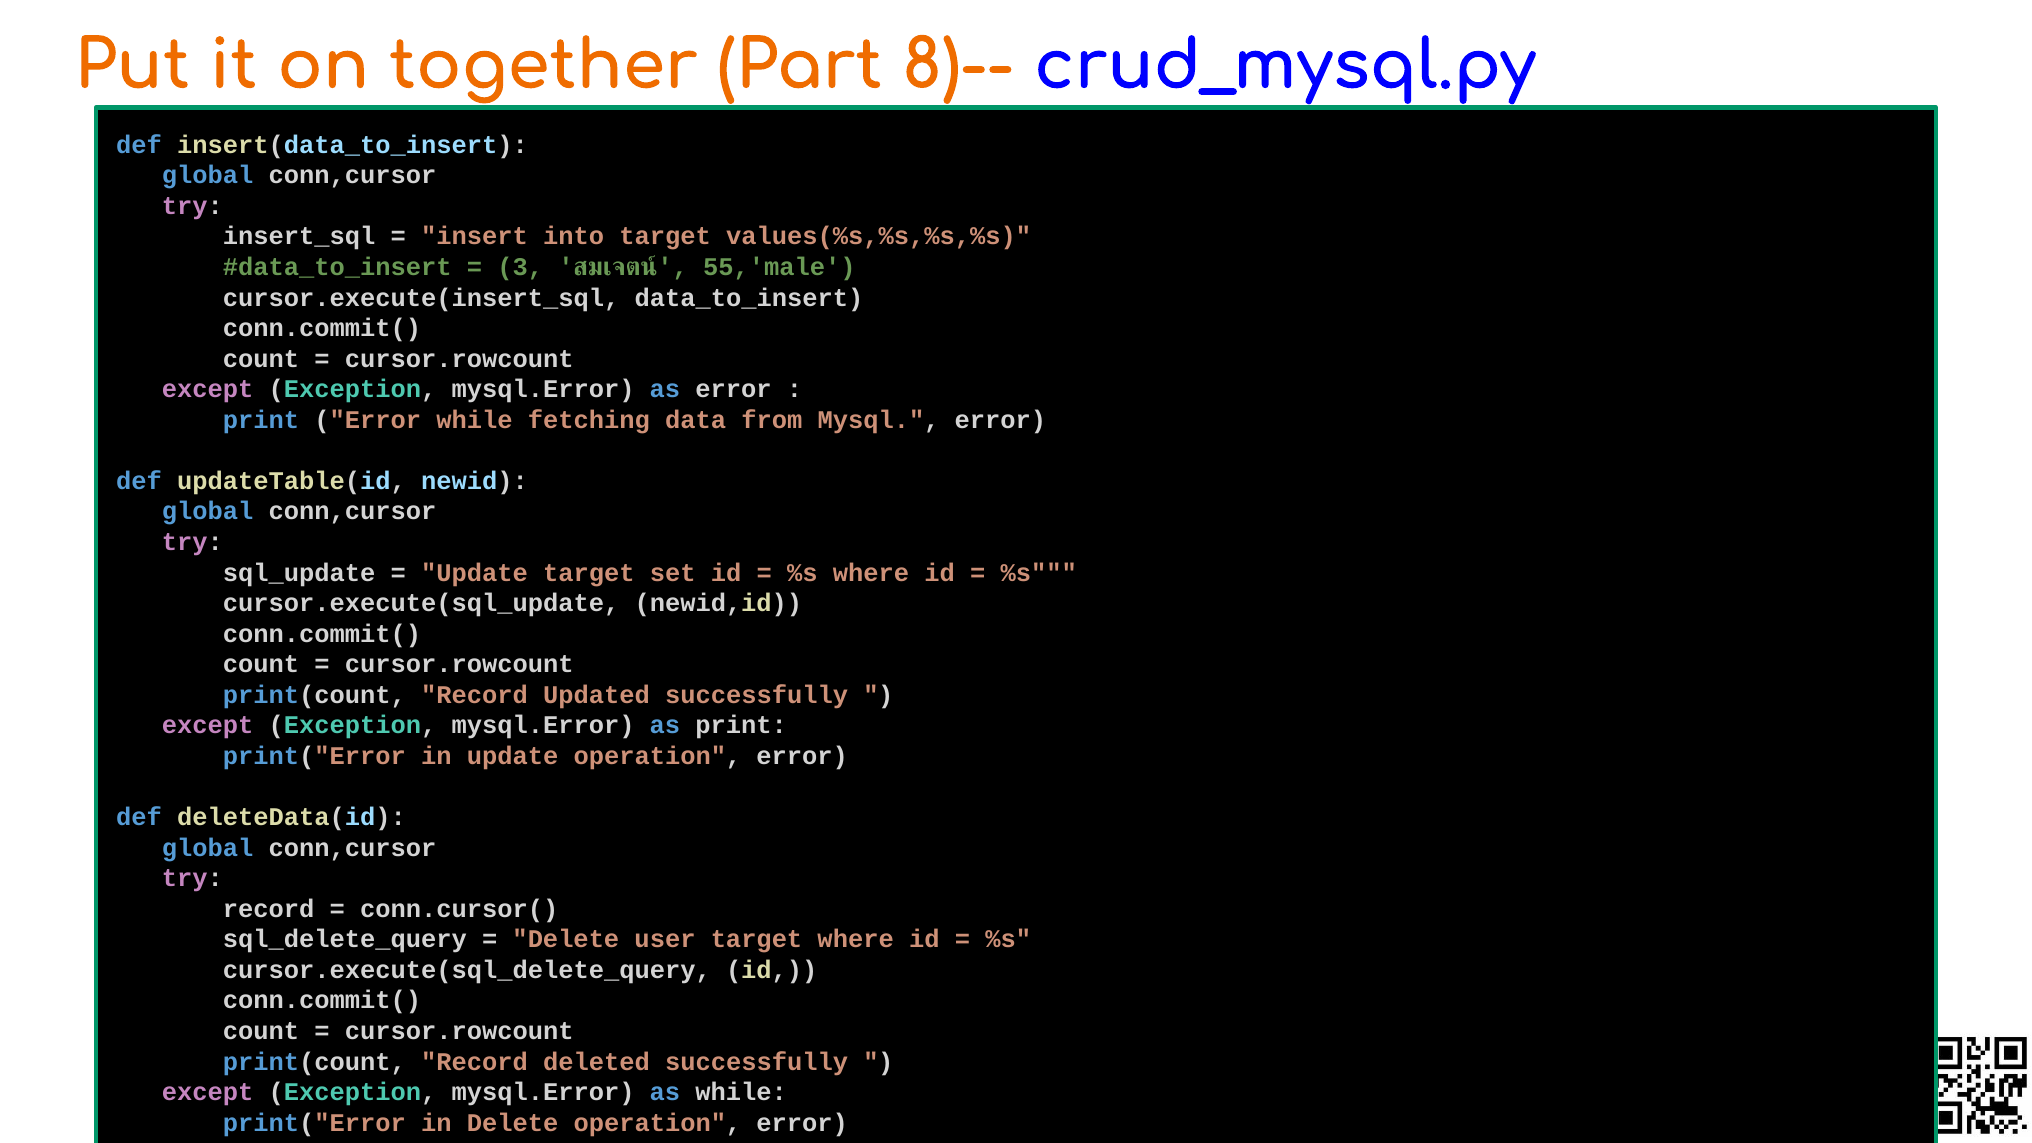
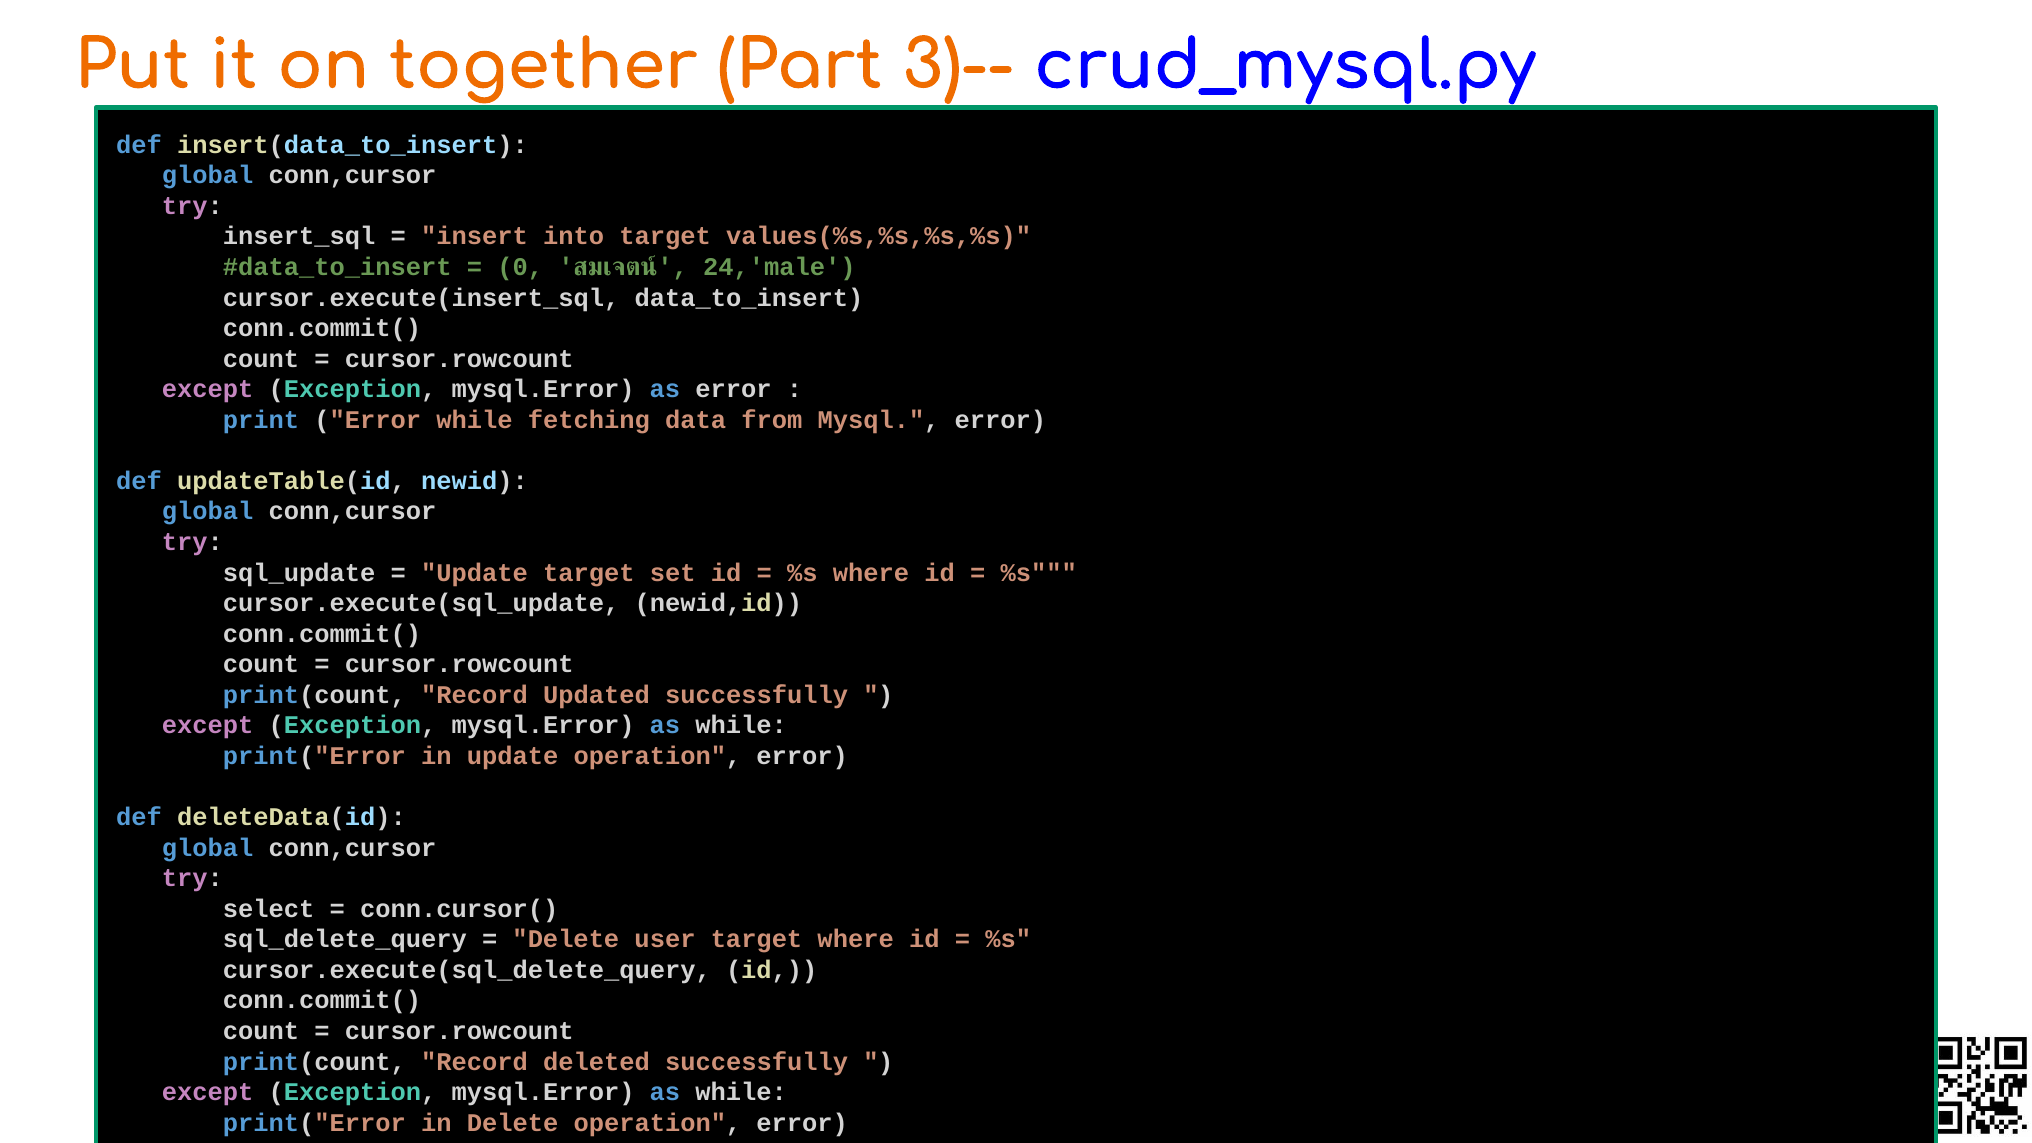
8)--: 8)-- -> 3)-- (958, 66)
3: 3 -> 0 (520, 267)
55,'male: 55,'male -> 24,'male (779, 267)
print: print -> while (741, 726)
record: record -> select (269, 909)
